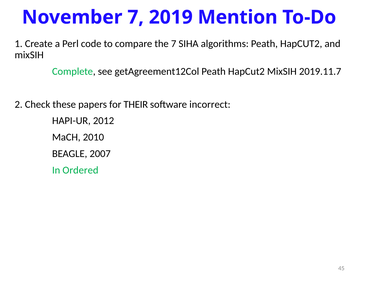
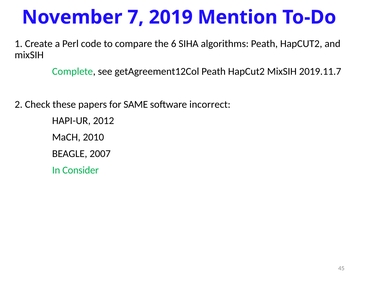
the 7: 7 -> 6 (174, 44)
THEIR: THEIR -> SAME (136, 104)
Ordered: Ordered -> Consider (81, 170)
